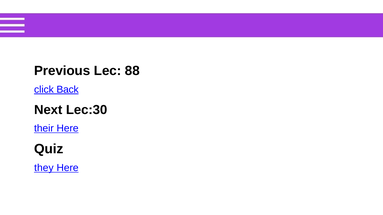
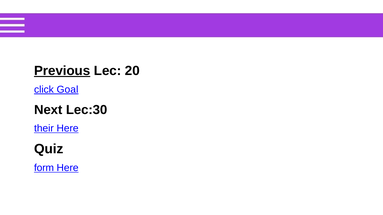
Previous underline: none -> present (62, 71)
88: 88 -> 20 (132, 71)
Back: Back -> Goal (67, 90)
they: they -> form (44, 168)
